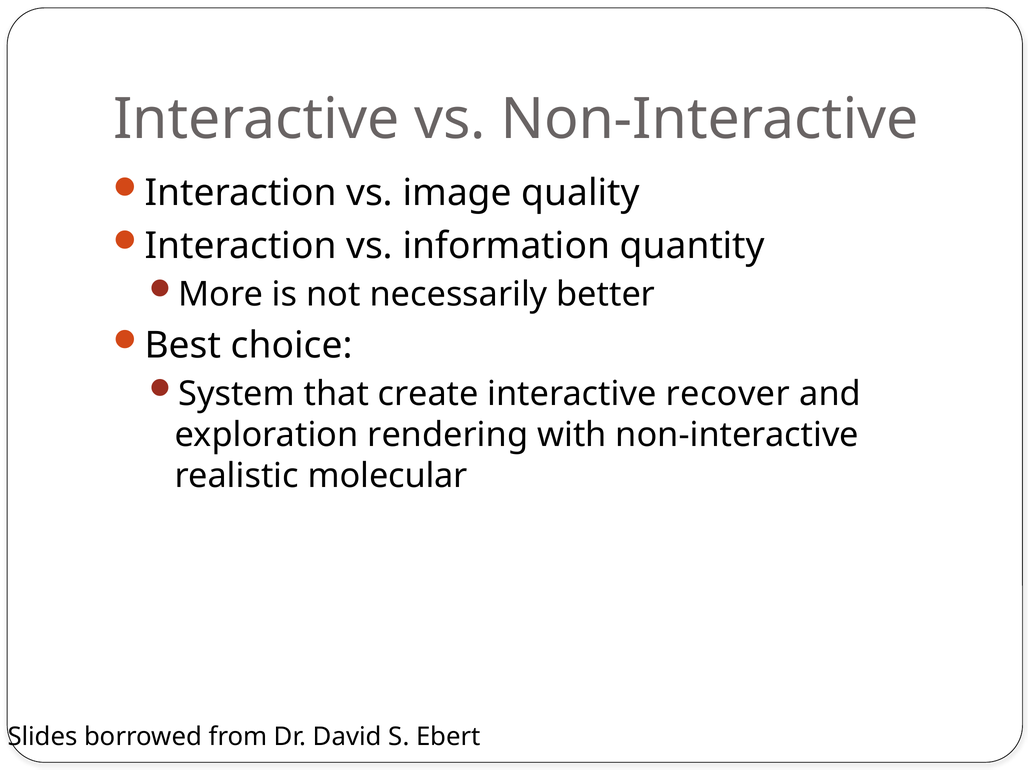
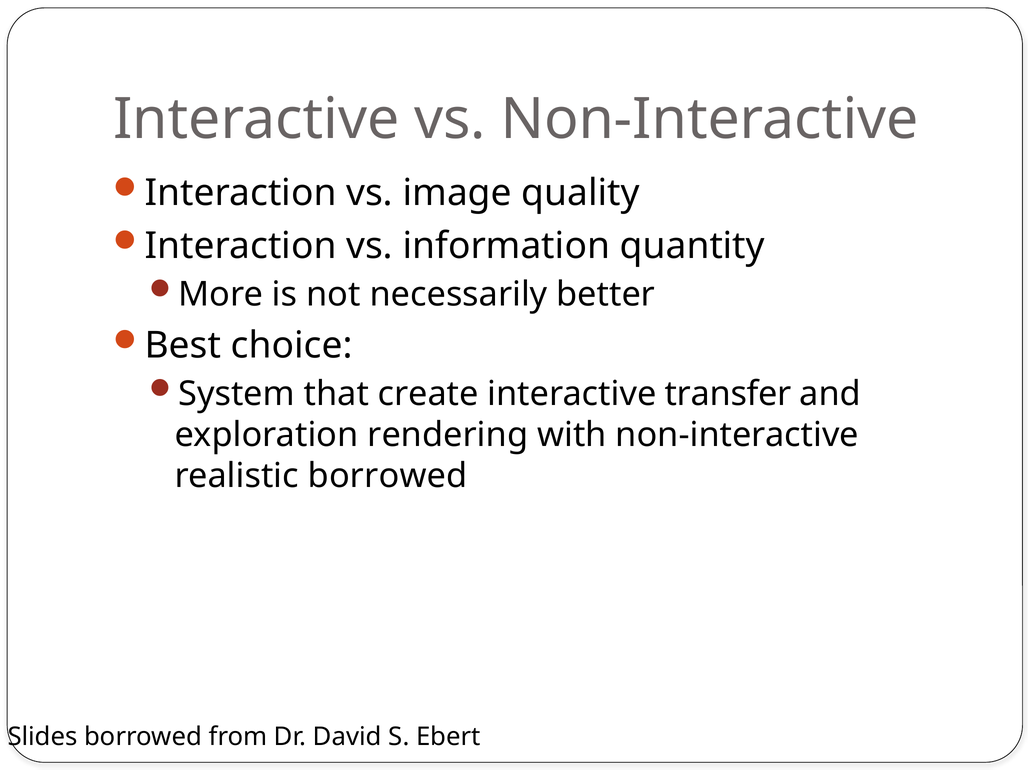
recover: recover -> transfer (728, 393)
realistic molecular: molecular -> borrowed (388, 476)
